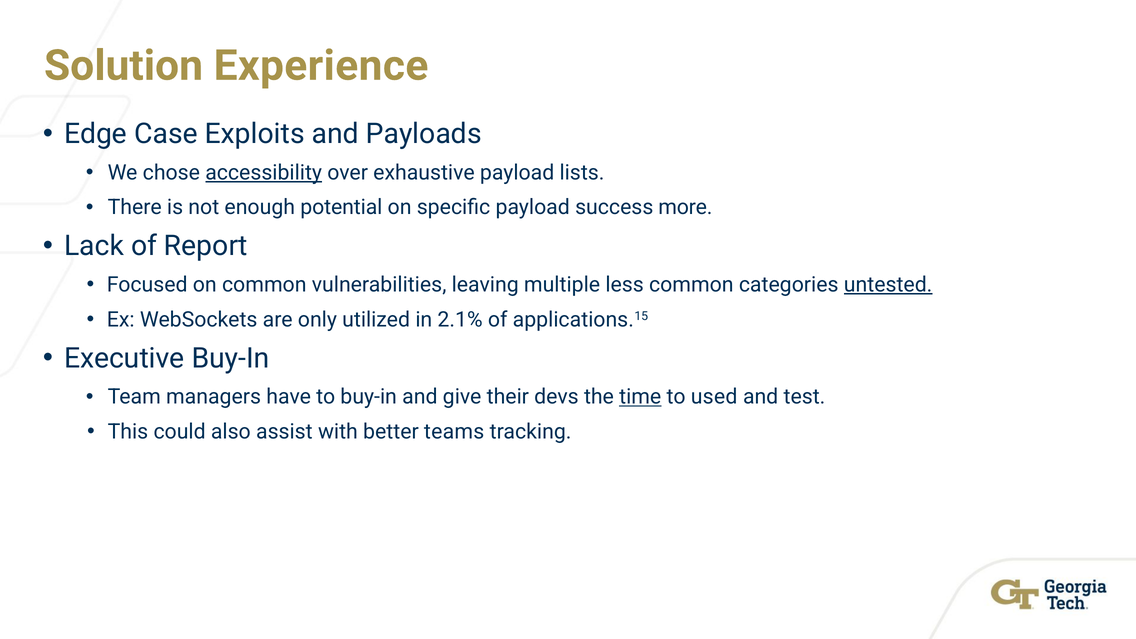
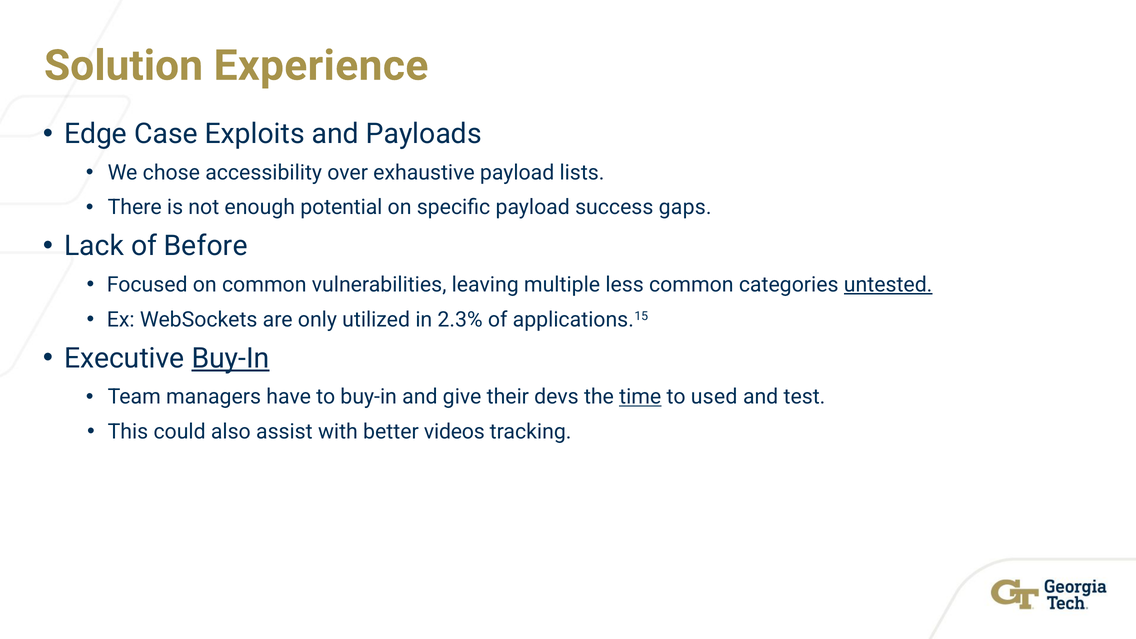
accessibility underline: present -> none (264, 172)
more: more -> gaps (685, 207)
Report: Report -> Before (206, 246)
2.1%: 2.1% -> 2.3% (460, 320)
Buy-In underline: none -> present (231, 358)
teams: teams -> videos (454, 432)
